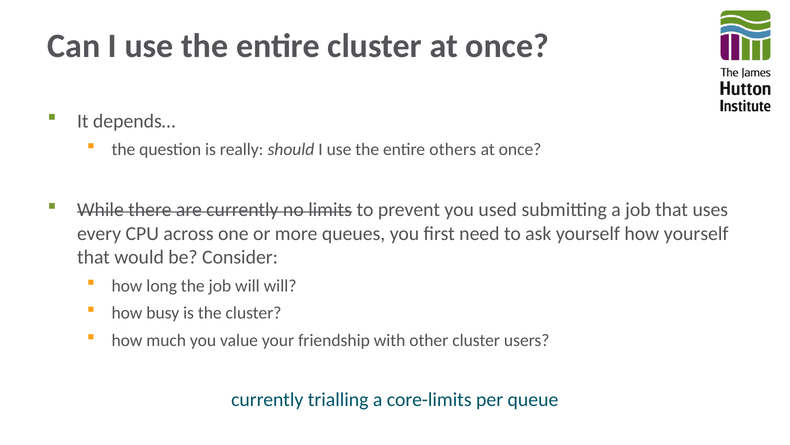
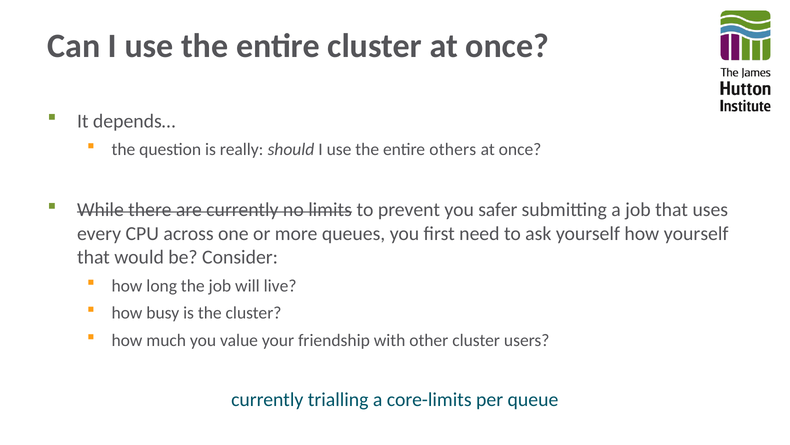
used: used -> safer (498, 210)
will will: will -> live (280, 285)
